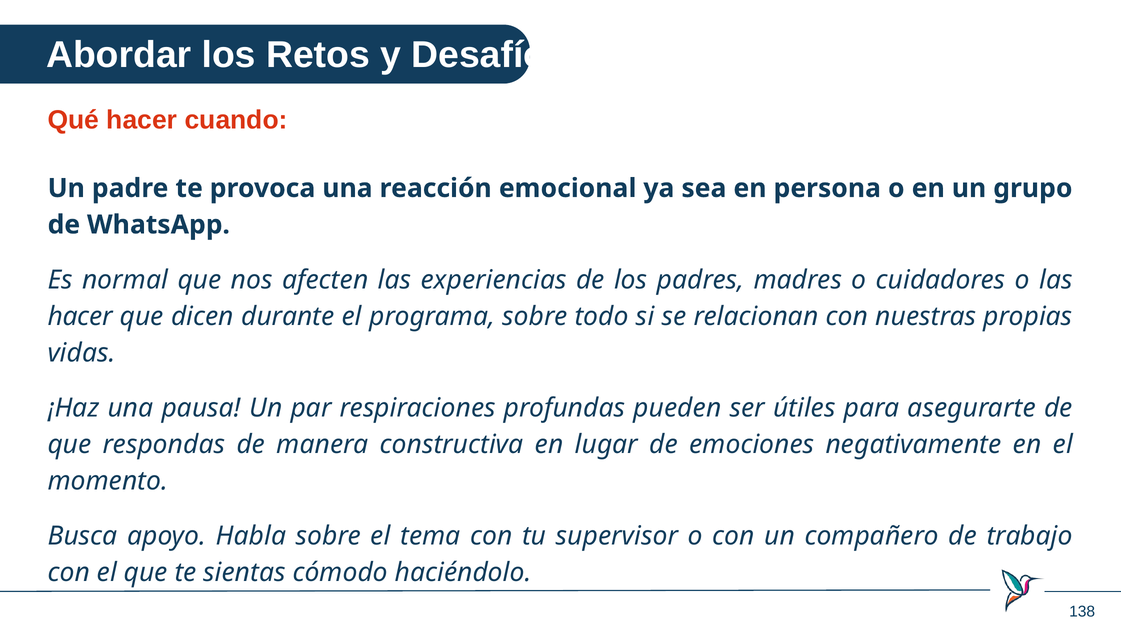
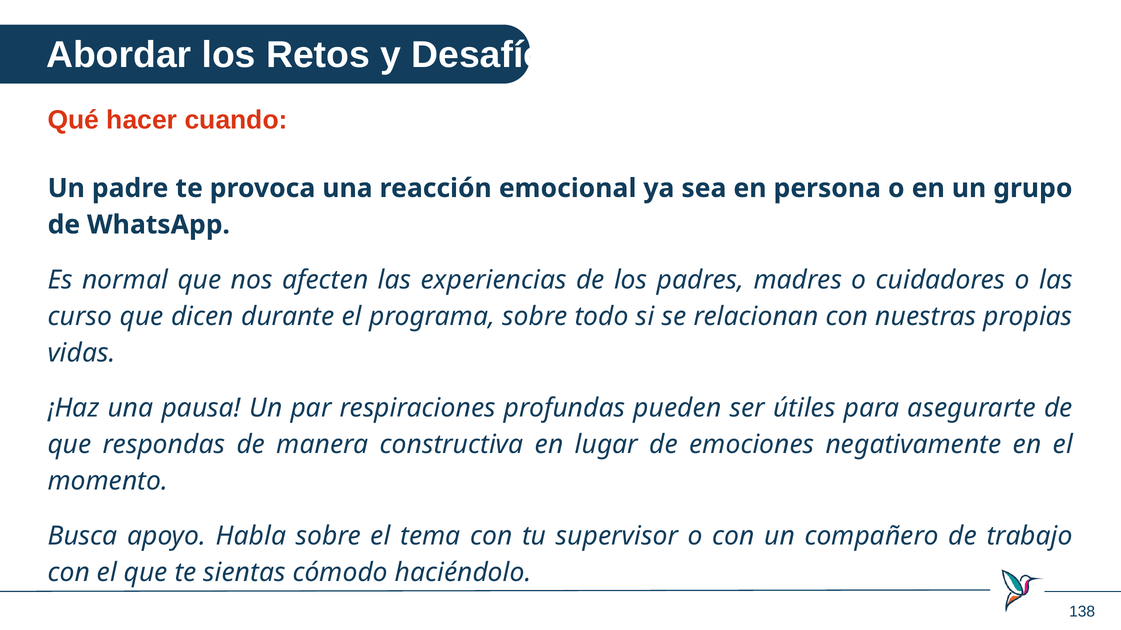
hacer: hacer -> curso (80, 317)
